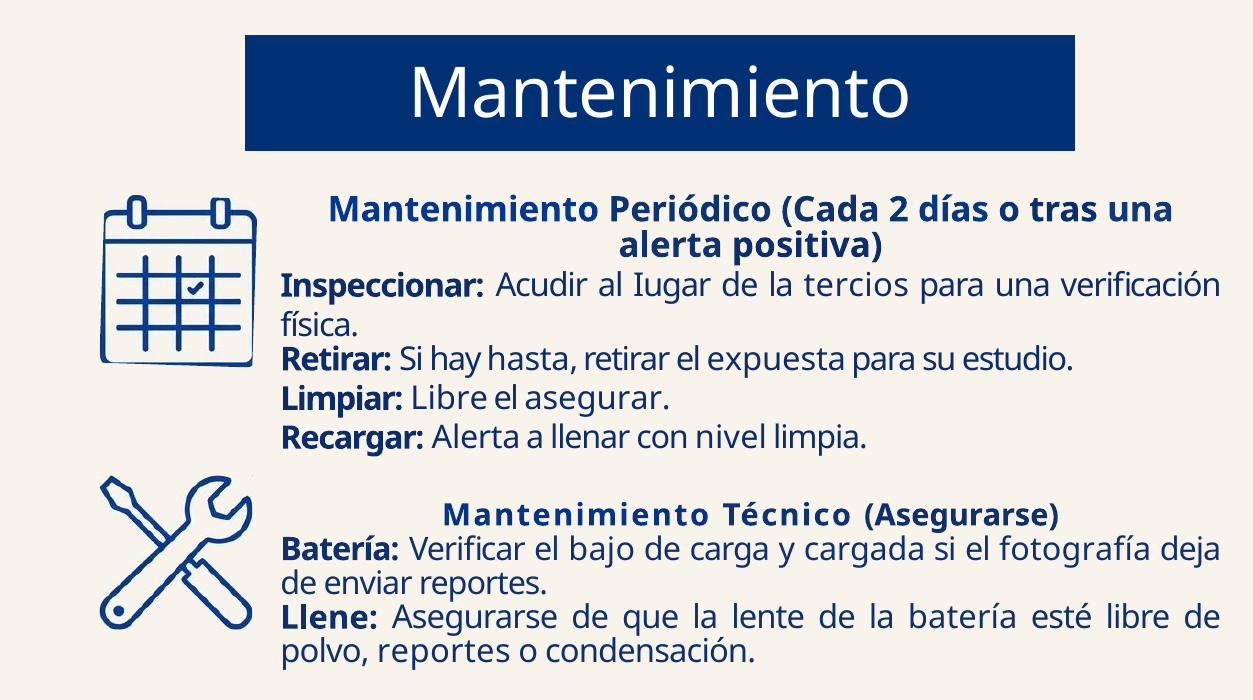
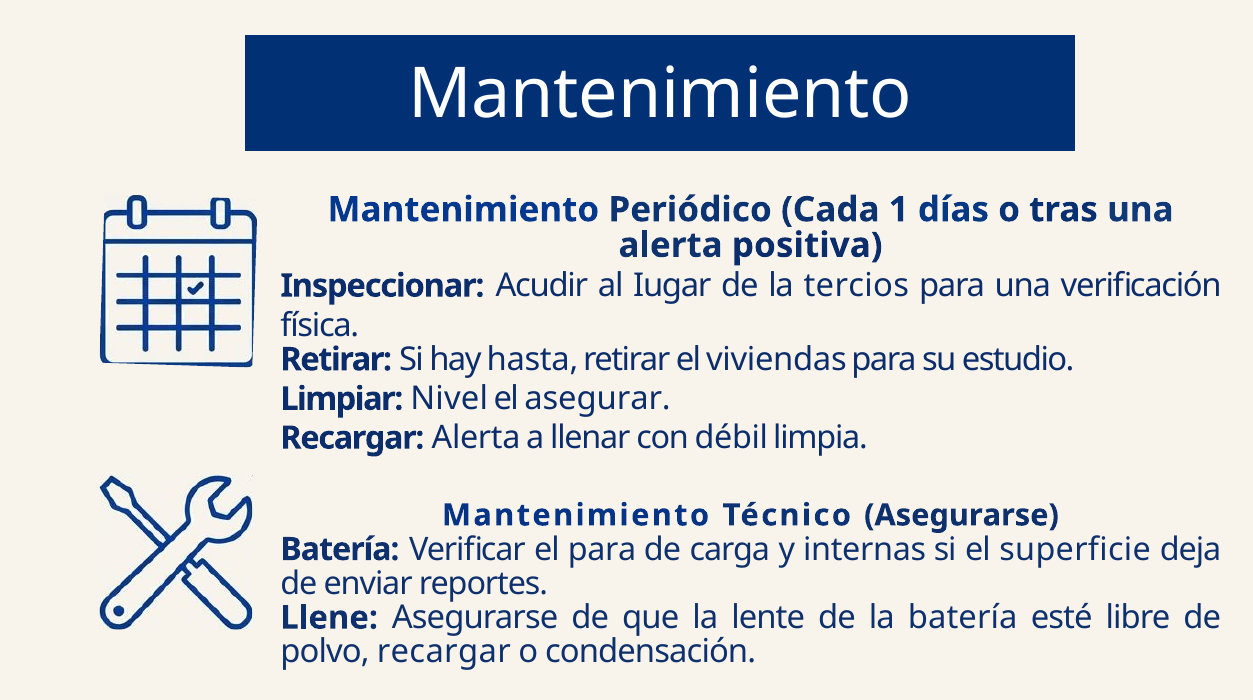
2: 2 -> 1 (899, 210)
expuesta: expuesta -> viviendas (776, 359)
Limpiar Libre: Libre -> Nivel (449, 399)
nivel: nivel -> débil (731, 438)
el bajo: bajo -> para (602, 549)
cargada: cargada -> internas (865, 549)
fotografía: fotografía -> superficie (1075, 549)
polvo reportes: reportes -> recargar (444, 651)
